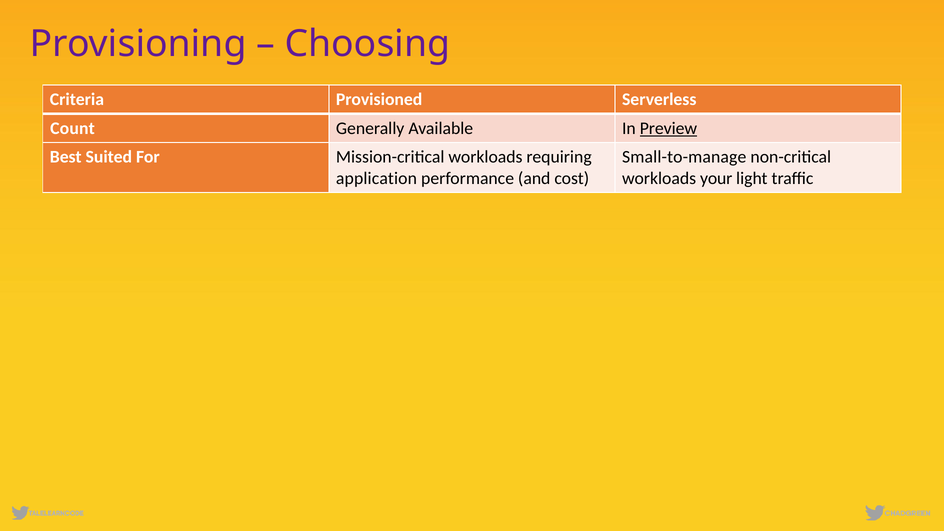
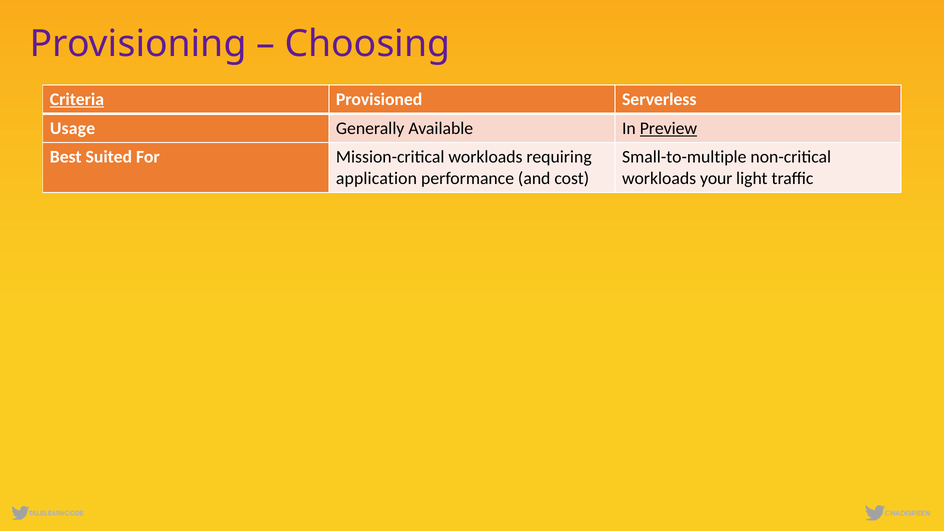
Criteria underline: none -> present (77, 99)
Count: Count -> Usage (73, 128)
Small-to-manage: Small-to-manage -> Small-to-multiple (684, 157)
